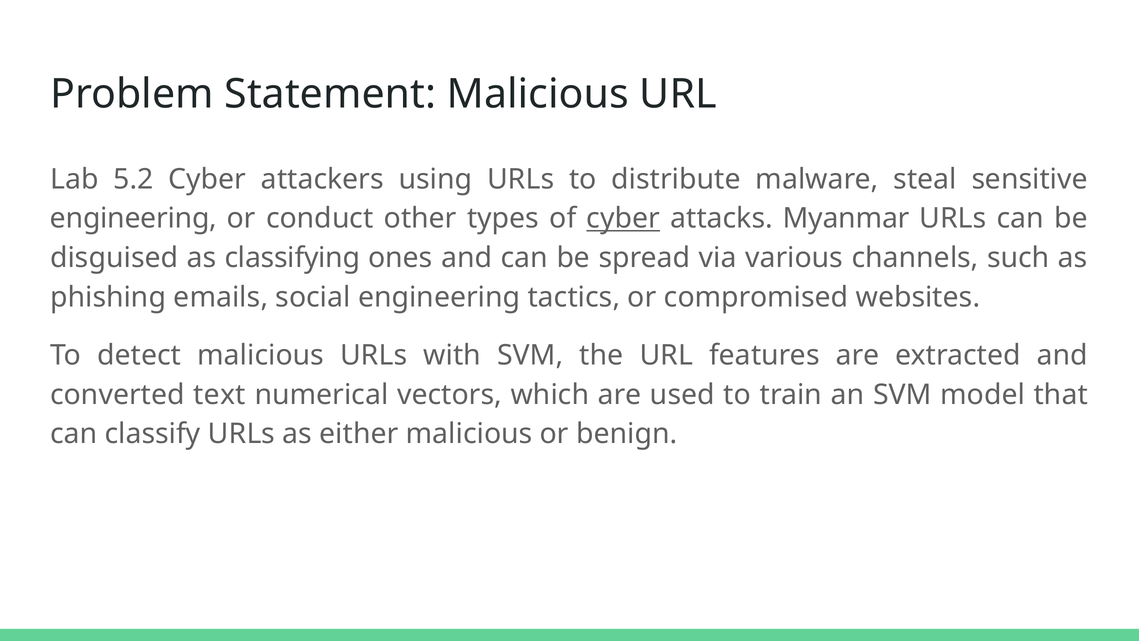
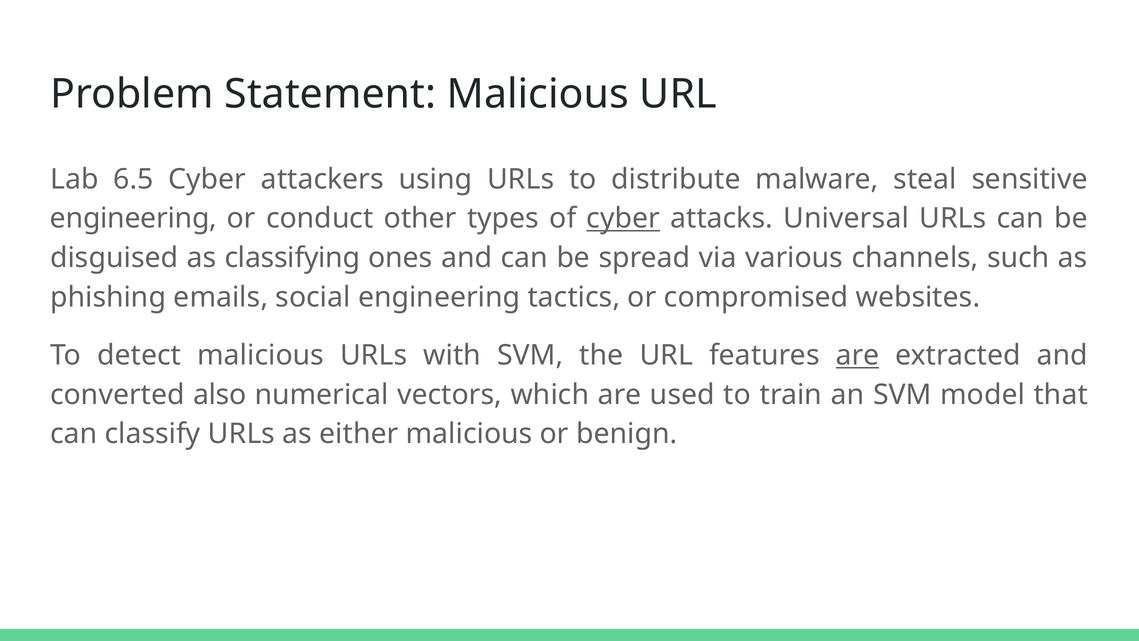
5.2: 5.2 -> 6.5 (134, 179)
Myanmar: Myanmar -> Universal (846, 218)
are underline: none -> present (858, 355)
text: text -> also (220, 395)
